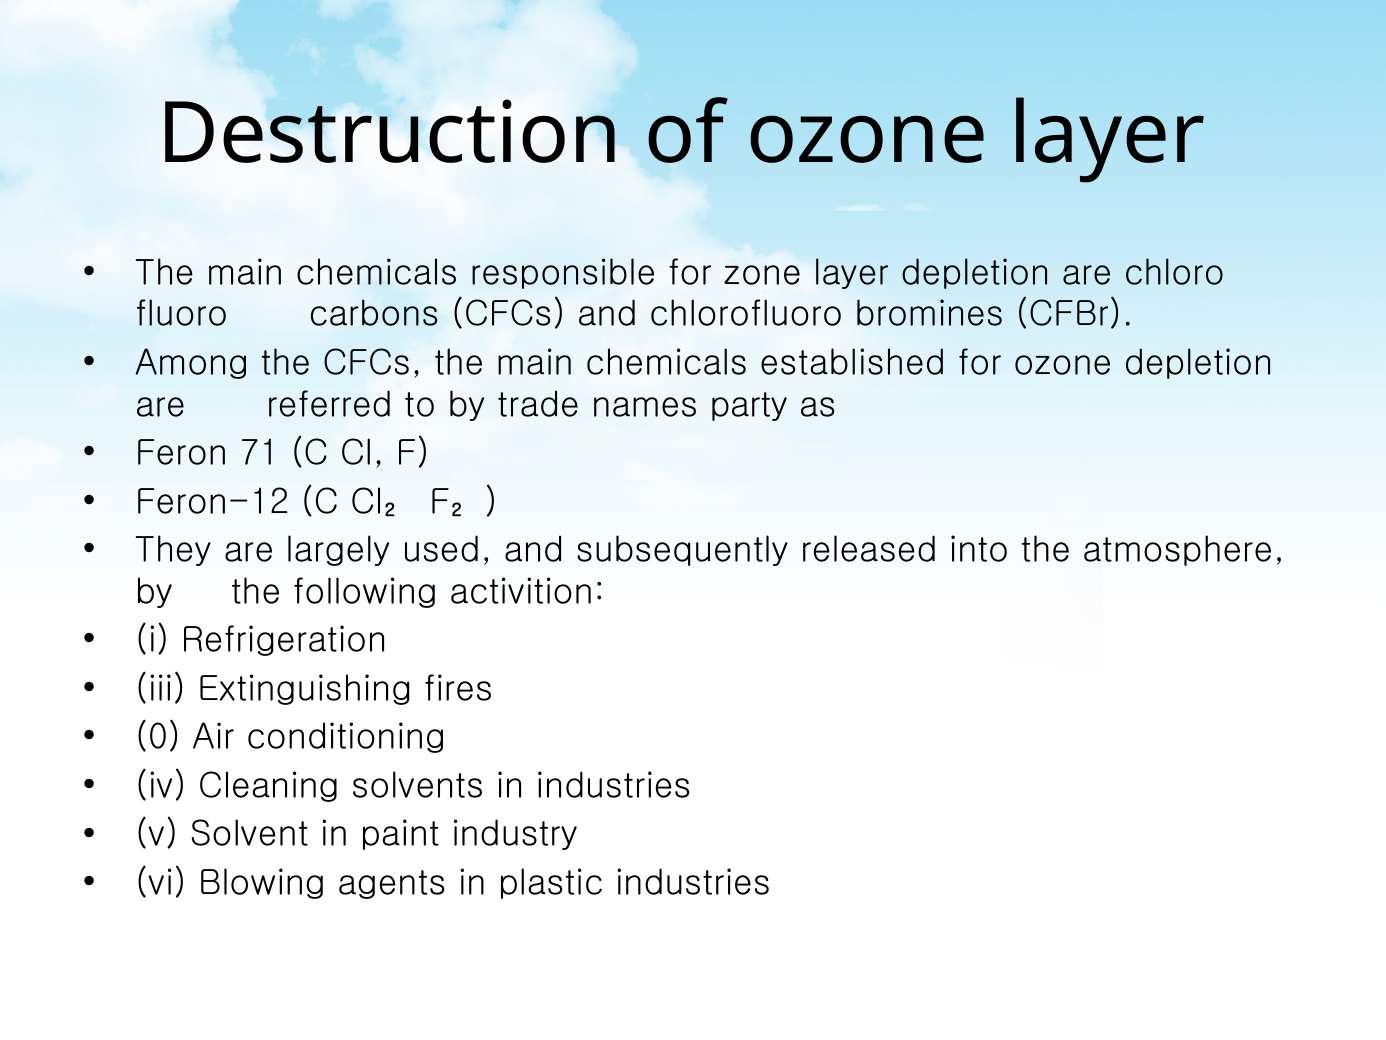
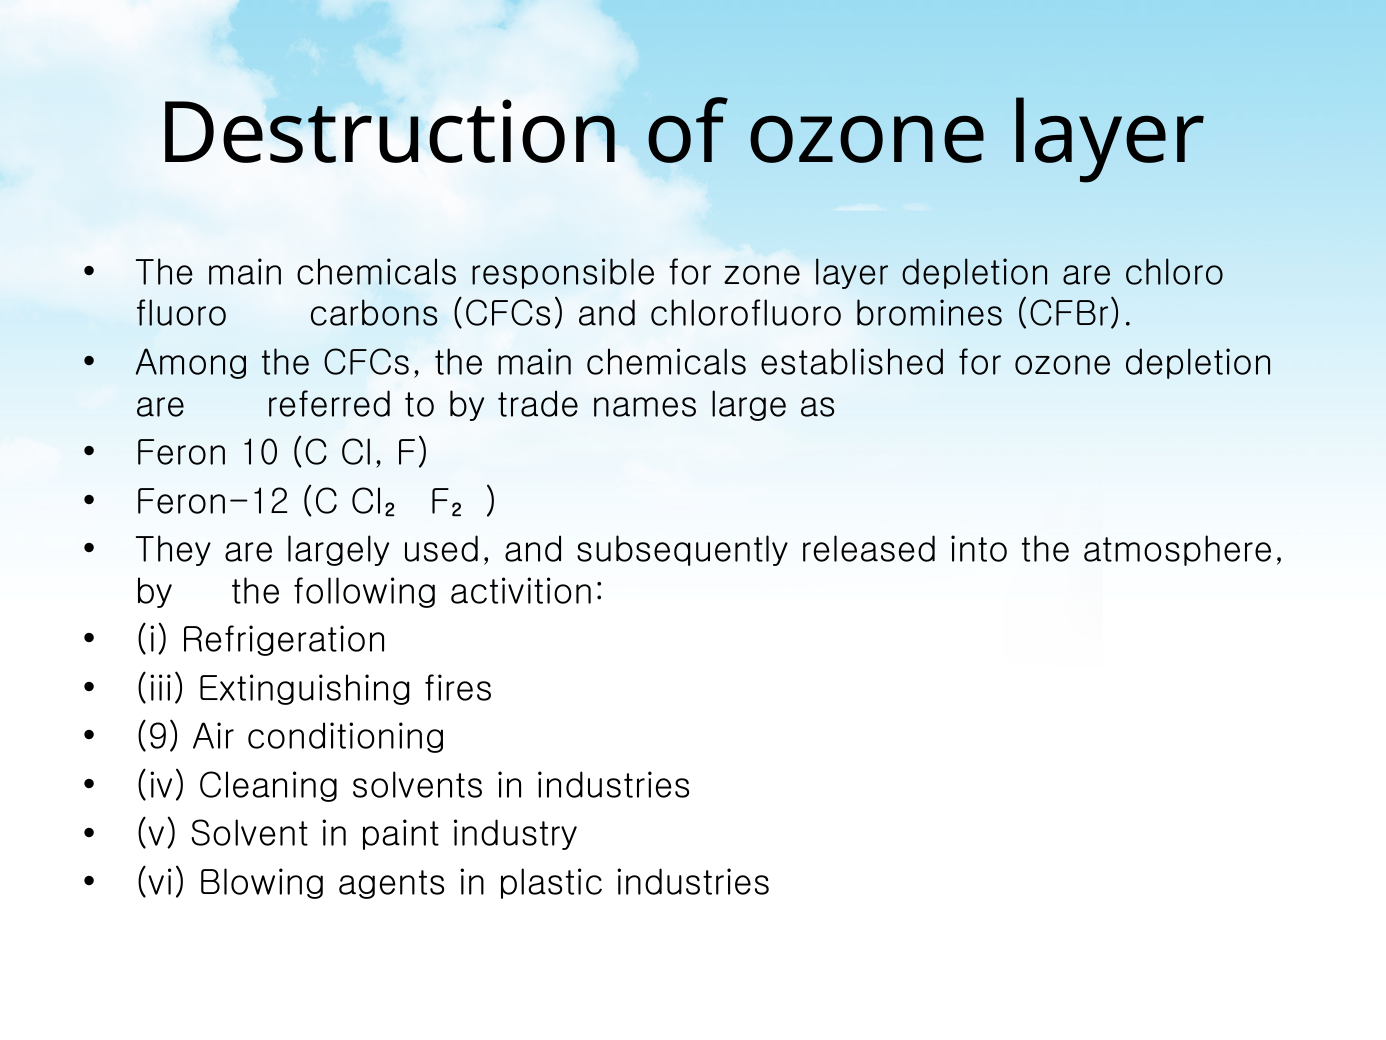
party: party -> large (749, 404)
71: 71 -> 10 (259, 453)
0: 0 -> 9 (158, 737)
